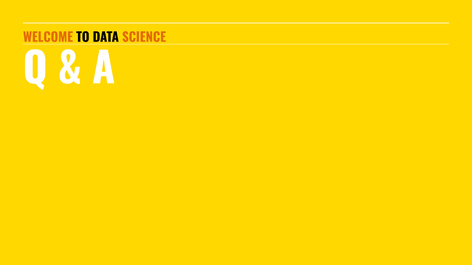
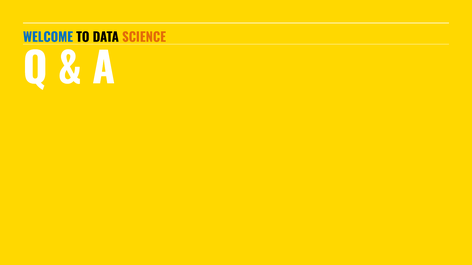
WELCOME colour: orange -> blue (48, 38)
